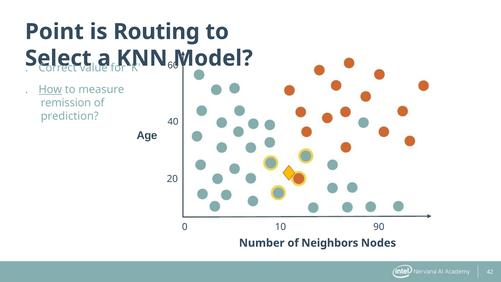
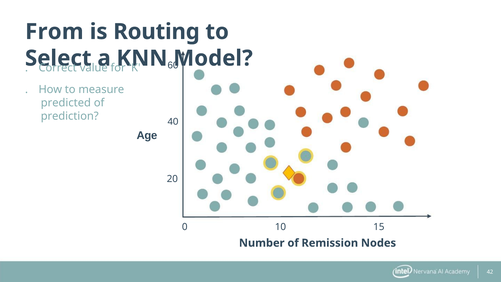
Point: Point -> From (54, 32)
How underline: present -> none (50, 90)
remission: remission -> predicted (66, 103)
90: 90 -> 15 (379, 227)
Neighbors: Neighbors -> Remission (330, 243)
